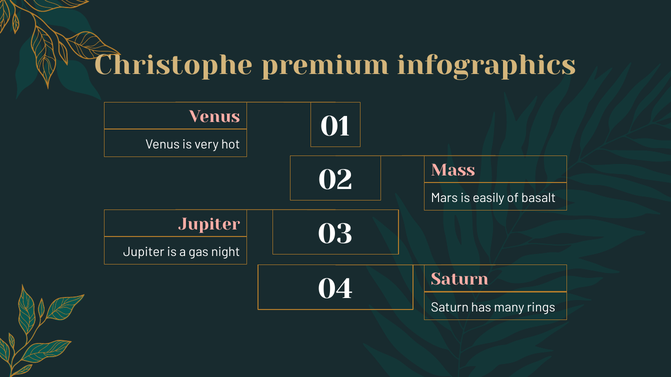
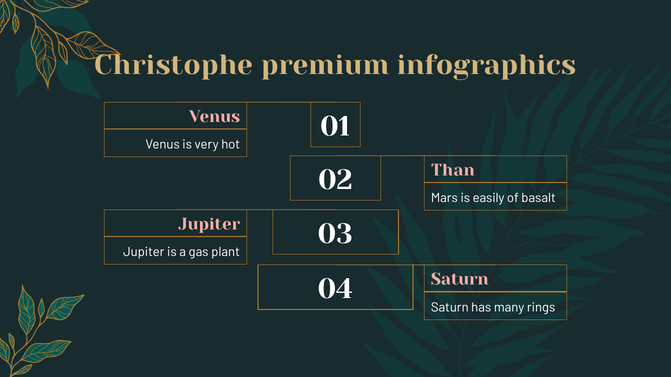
Mass: Mass -> Than (453, 170)
night: night -> plant (226, 252)
